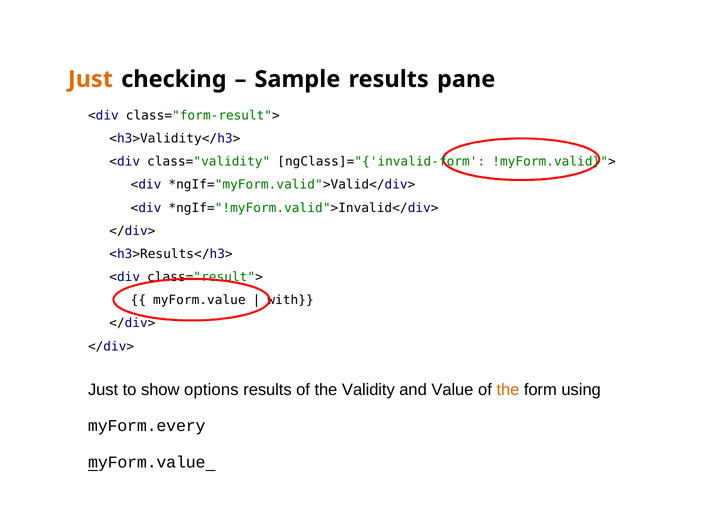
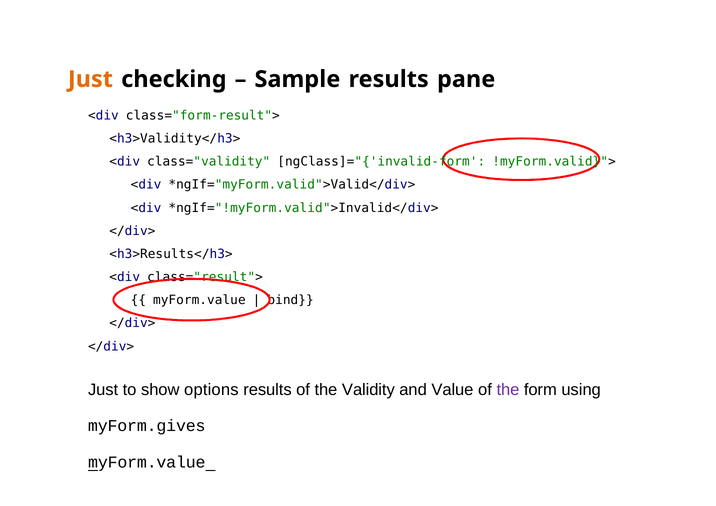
with: with -> bind (291, 300)
the colour: orange -> purple (508, 390)
myForm.every: myForm.every -> myForm.gives (147, 426)
